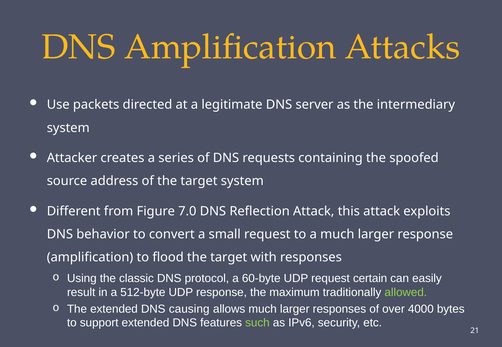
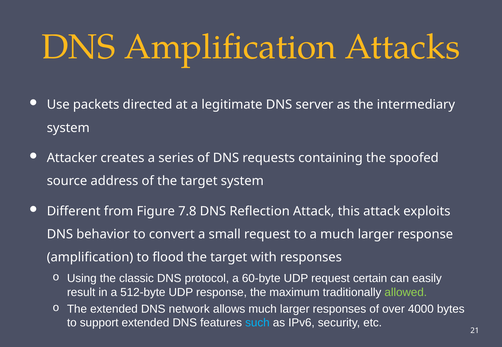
7.0: 7.0 -> 7.8 (187, 211)
causing: causing -> network (189, 309)
such colour: light green -> light blue (257, 323)
